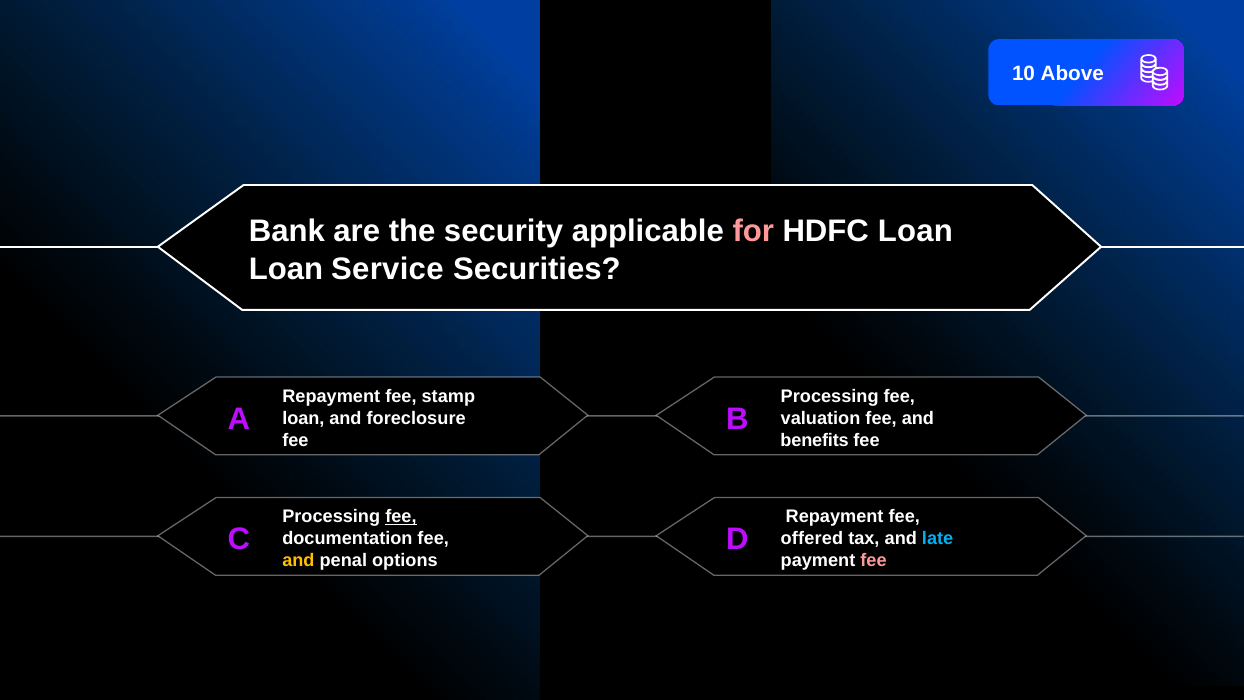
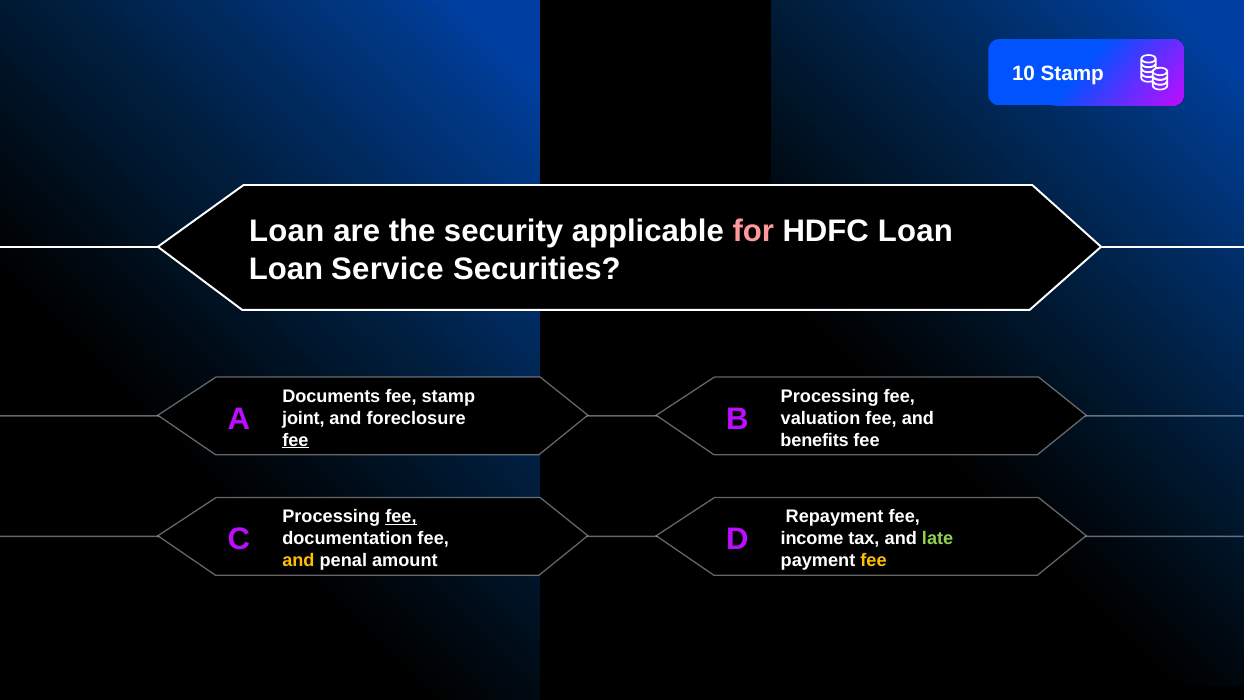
10 Above: Above -> Stamp (1072, 74)
Bank: Bank -> Loan (287, 231)
Repayment: Repayment -> Documents (331, 396)
loan: loan -> joint (303, 418)
fee underline: none -> present (295, 440)
offered: offered -> income (812, 539)
late colour: light blue -> light green (938, 539)
options: options -> amount (405, 560)
fee colour: pink -> yellow (874, 560)
